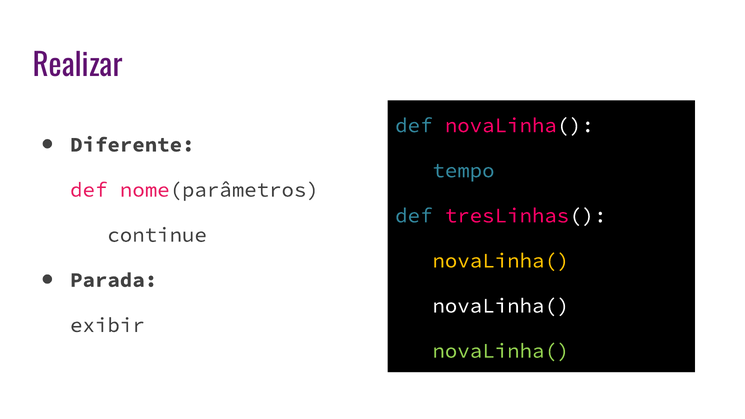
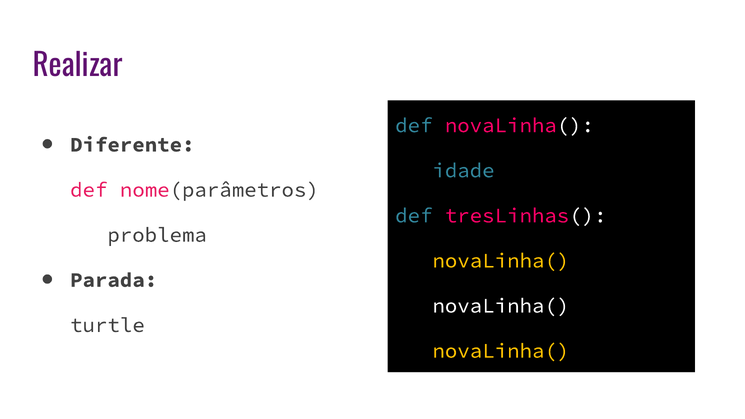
tempo: tempo -> idade (463, 170)
continue: continue -> problema (157, 235)
exibir: exibir -> turtle (107, 325)
novaLinha( colour: light green -> yellow (501, 351)
